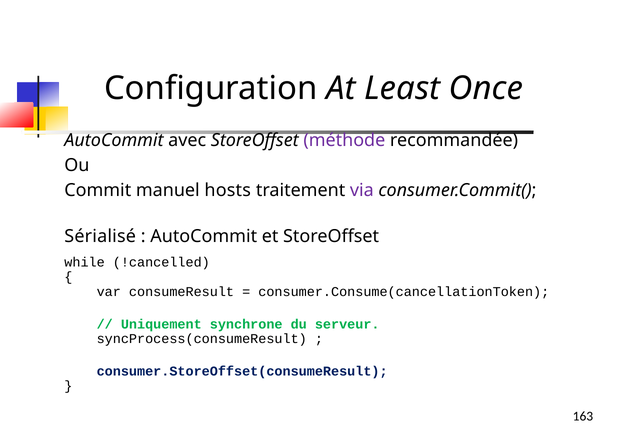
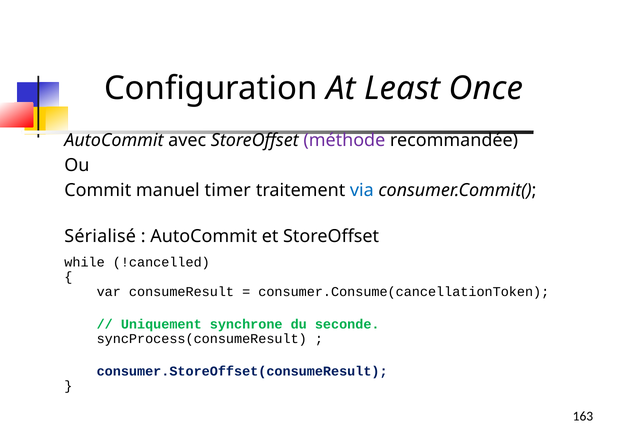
hosts: hosts -> timer (228, 191)
via colour: purple -> blue (362, 191)
serveur: serveur -> seconde (347, 324)
